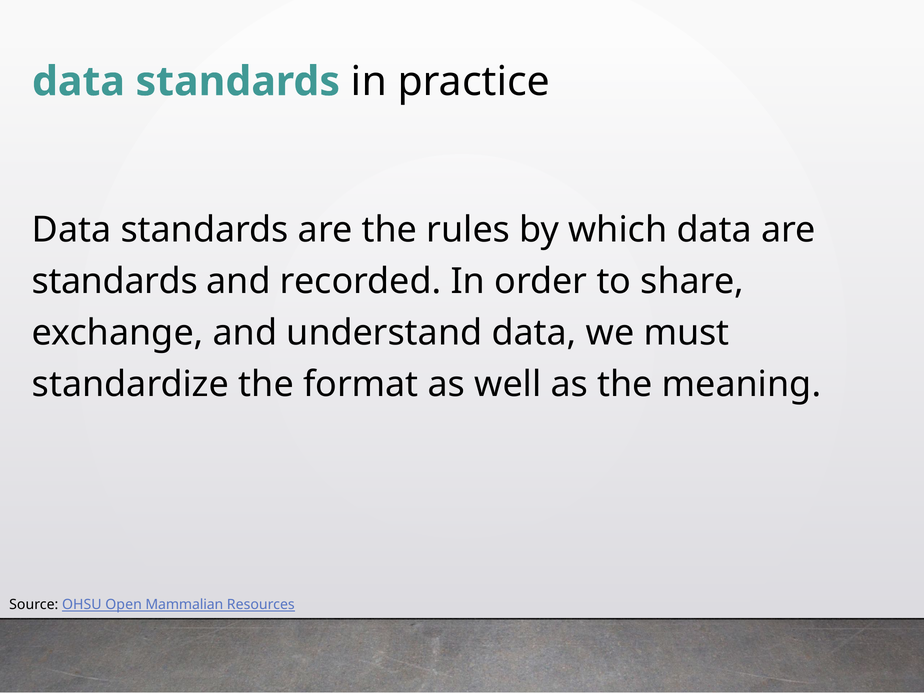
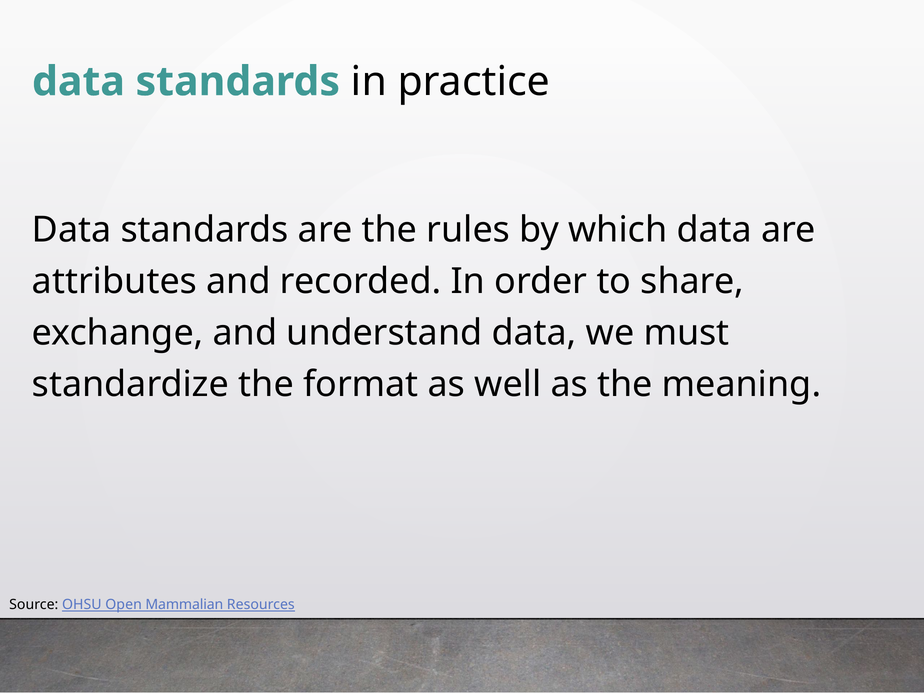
standards: standards -> attributes (115, 281)
